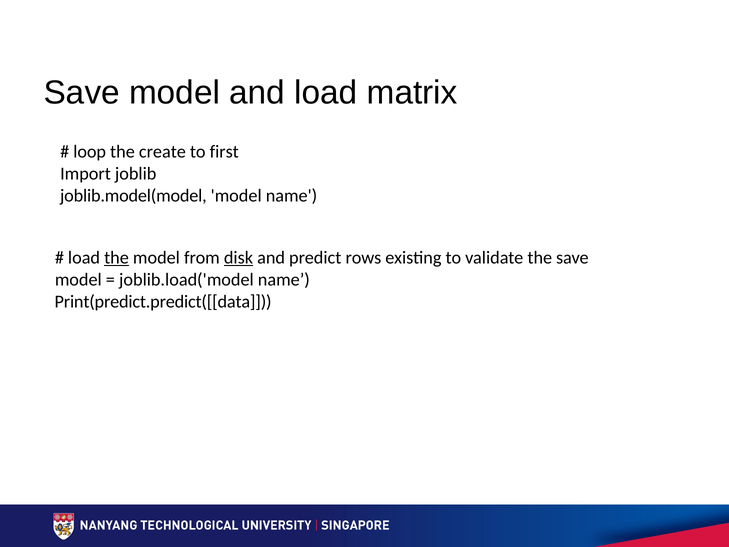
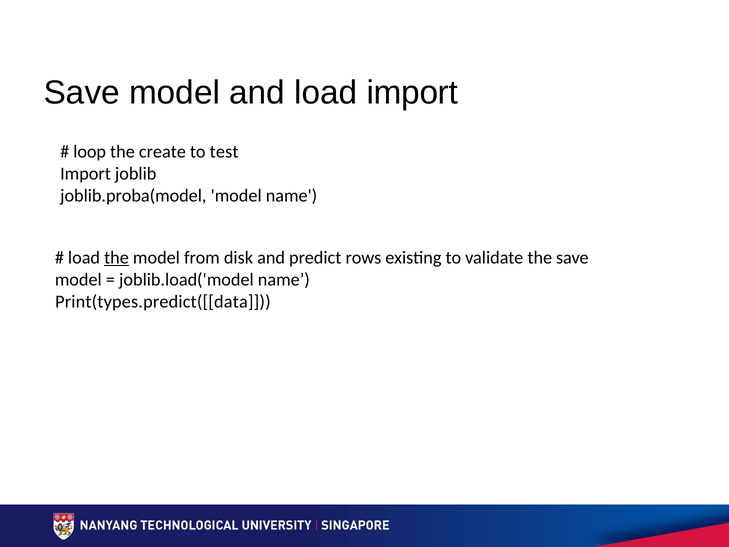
load matrix: matrix -> import (412, 93)
first: first -> test (224, 152)
joblib.model(model: joblib.model(model -> joblib.proba(model (133, 196)
disk underline: present -> none (238, 258)
Print(predict.predict([[data: Print(predict.predict([[data -> Print(types.predict([[data (163, 301)
